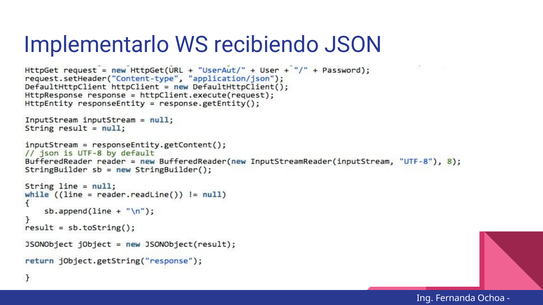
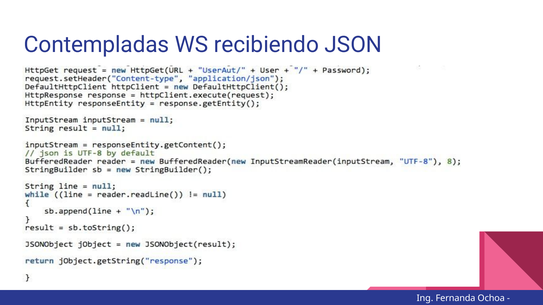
Implementarlo: Implementarlo -> Contempladas (97, 45)
